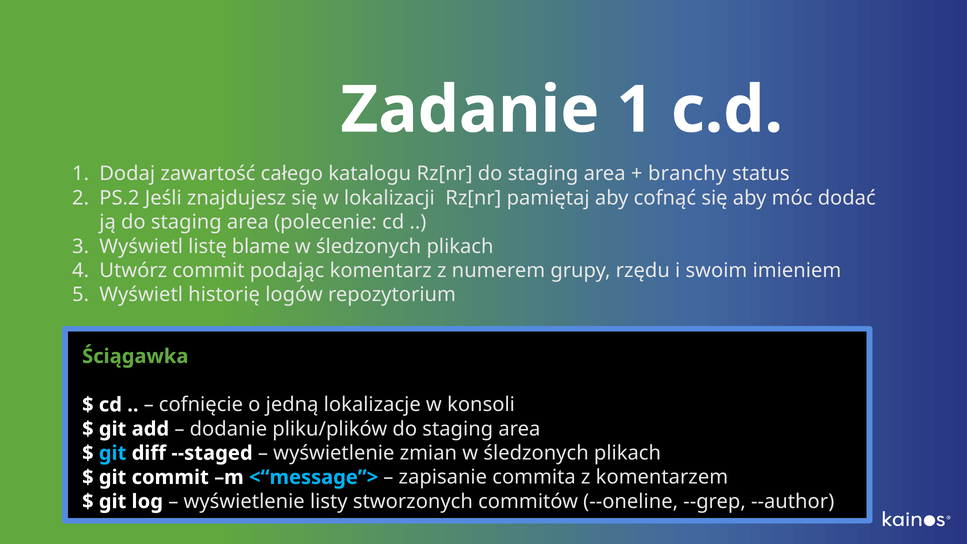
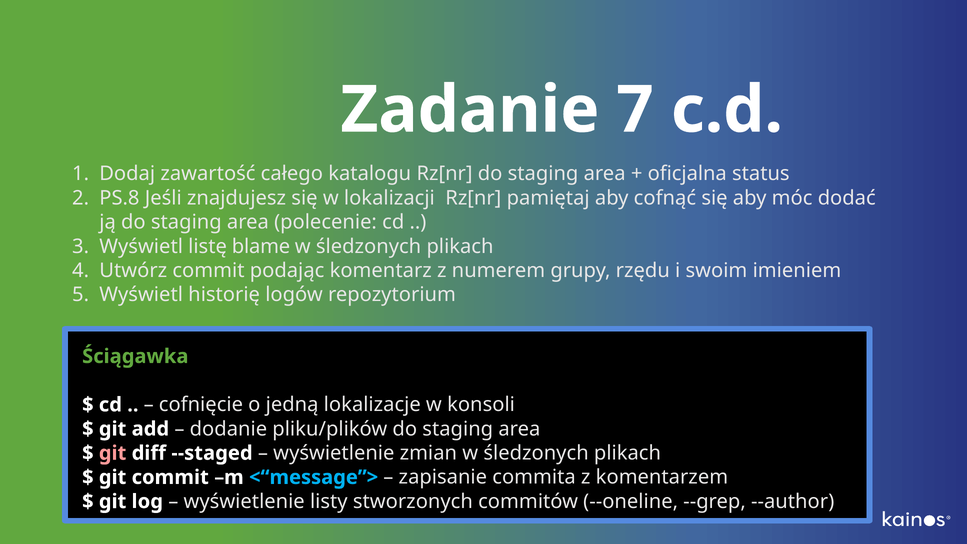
Zadanie 1: 1 -> 7 (635, 110)
branchy: branchy -> oficjalna (687, 174)
PS.2: PS.2 -> PS.8 (119, 198)
git colour: light blue -> pink (113, 453)
